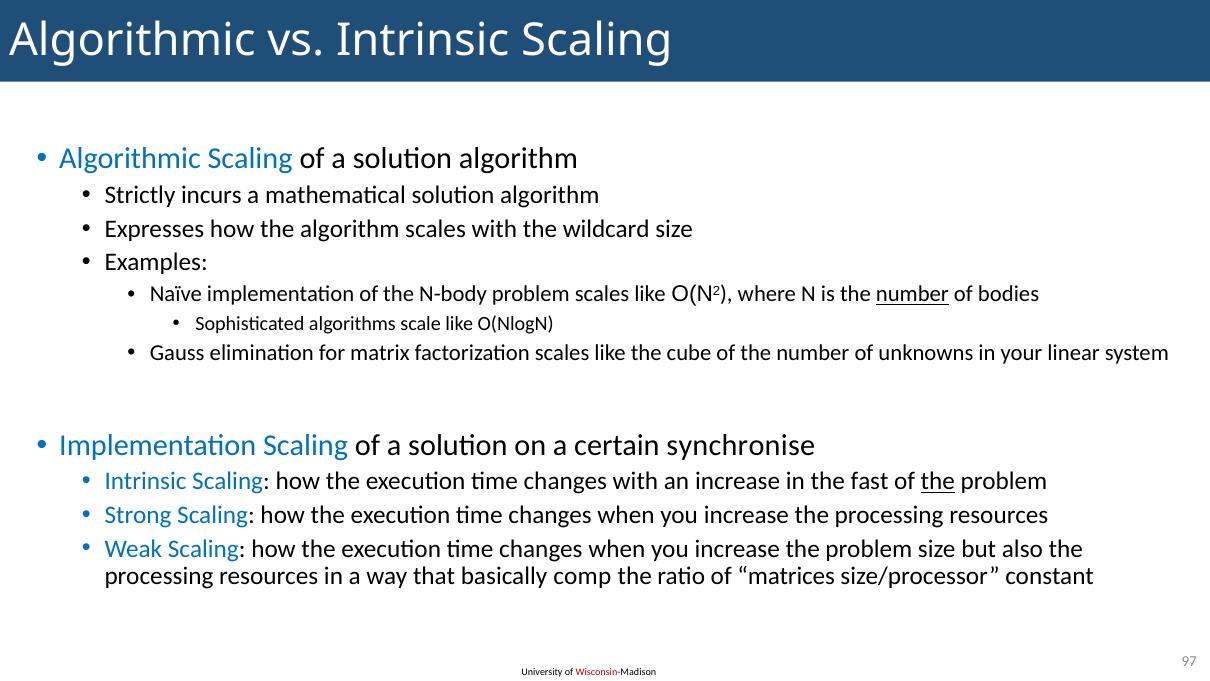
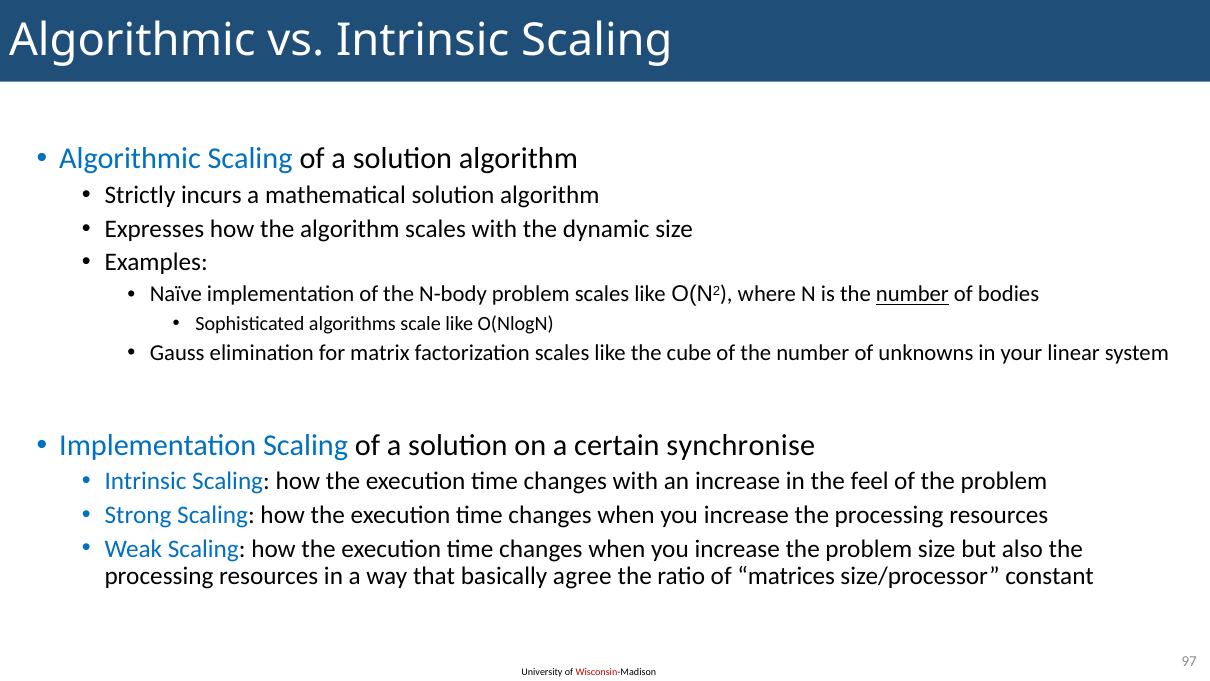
wildcard: wildcard -> dynamic (606, 229)
fast: fast -> feel (870, 481)
the underline: present -> none (938, 481)
comp: comp -> agree (582, 576)
